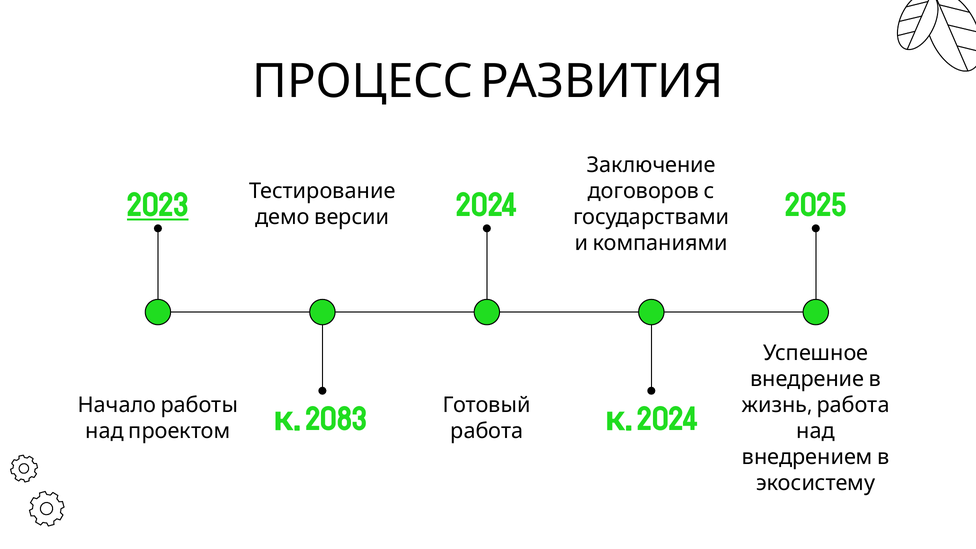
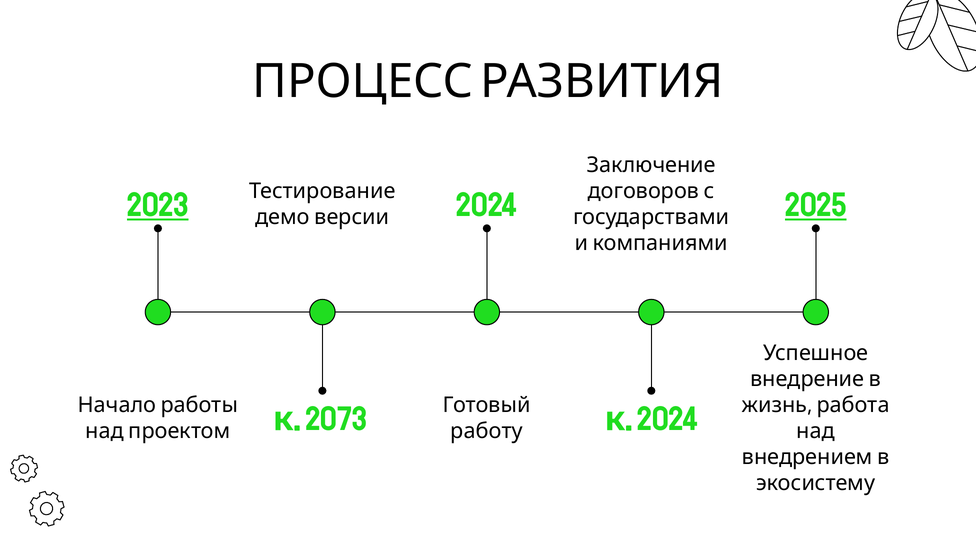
2025 underline: none -> present (816, 205)
2083: 2083 -> 2073 (336, 419)
работа: работа -> работу (487, 431)
